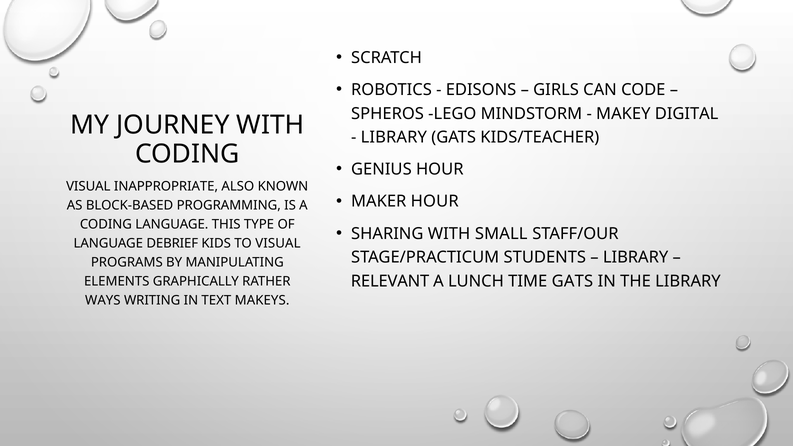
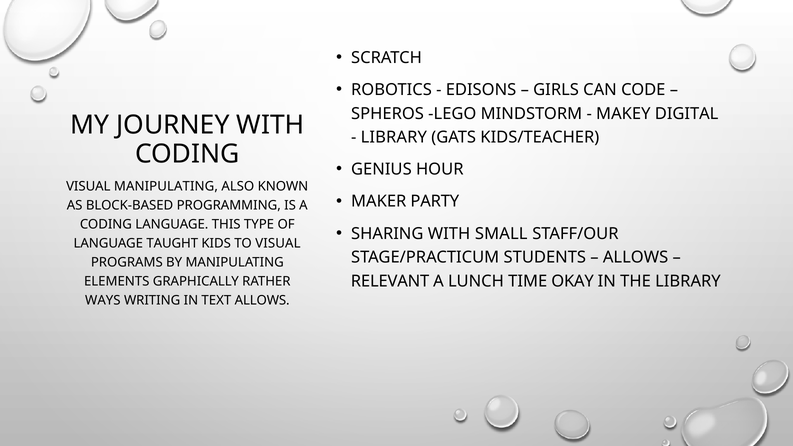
VISUAL INAPPROPRIATE: INAPPROPRIATE -> MANIPULATING (166, 186)
MAKER HOUR: HOUR -> PARTY (435, 202)
DEBRIEF: DEBRIEF -> TAUGHT (172, 243)
LIBRARY: LIBRARY -> ALLOWS (636, 257)
TIME GATS: GATS -> OKAY (573, 281)
TEXT MAKEYS: MAKEYS -> ALLOWS (262, 300)
